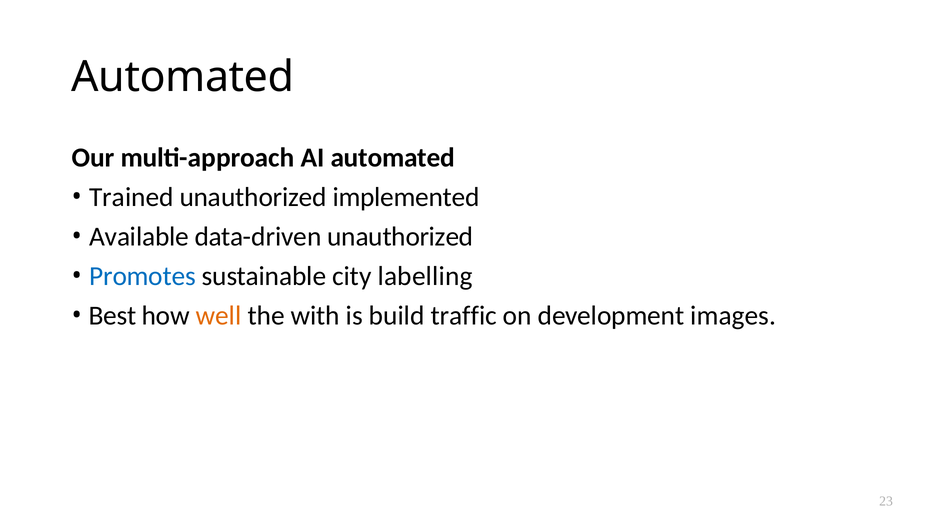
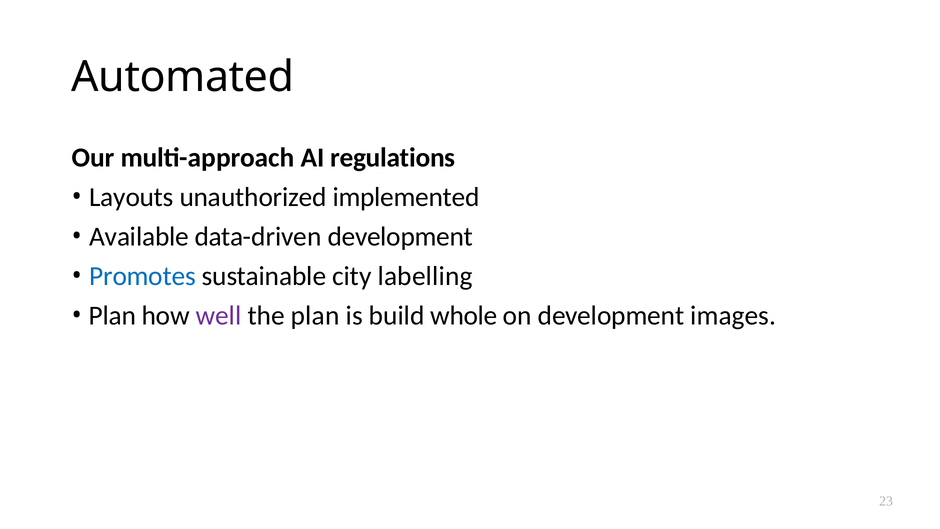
AI automated: automated -> regulations (393, 158)
Trained: Trained -> Layouts (131, 197)
data-driven unauthorized: unauthorized -> development (400, 236)
Best: Best -> Plan (113, 315)
well colour: orange -> purple (219, 315)
the with: with -> plan (315, 315)
traffic: traffic -> whole (464, 315)
